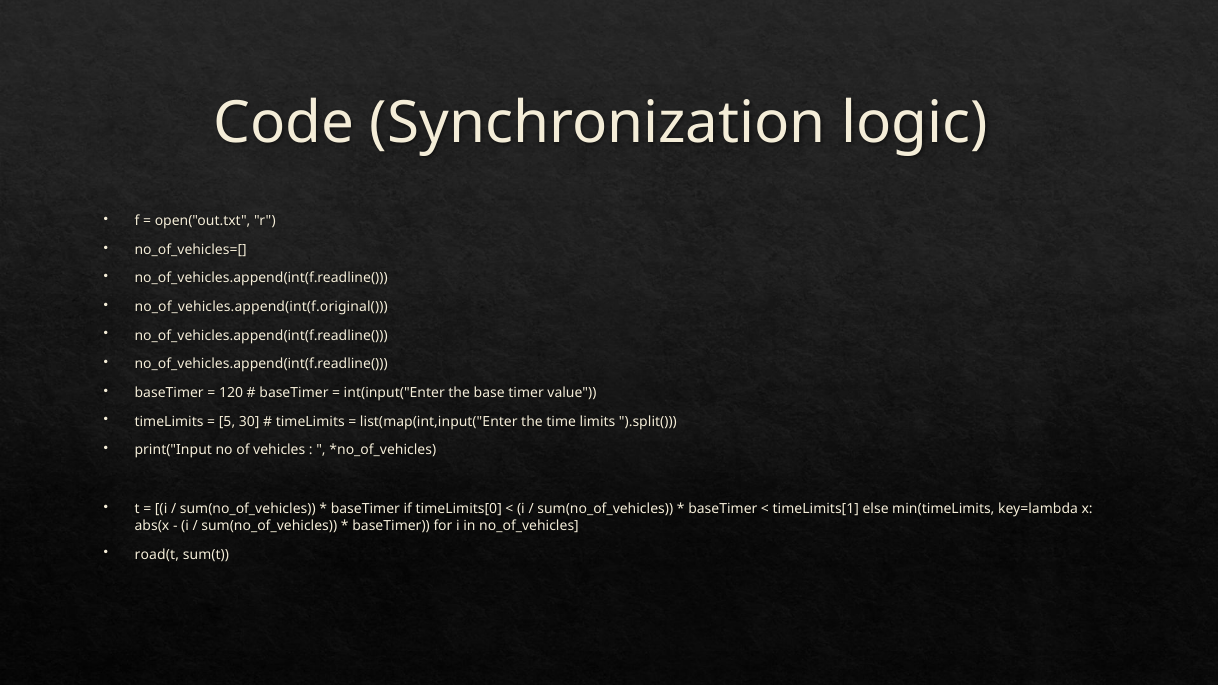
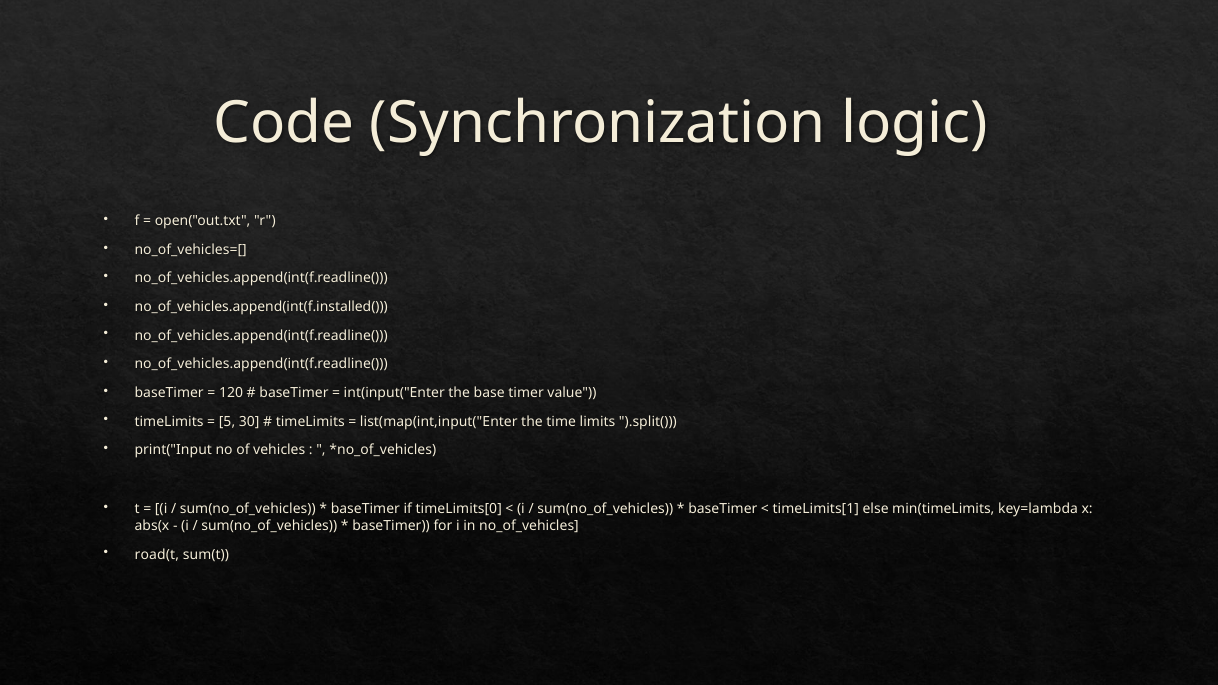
no_of_vehicles.append(int(f.original(: no_of_vehicles.append(int(f.original( -> no_of_vehicles.append(int(f.installed( (261, 307)
